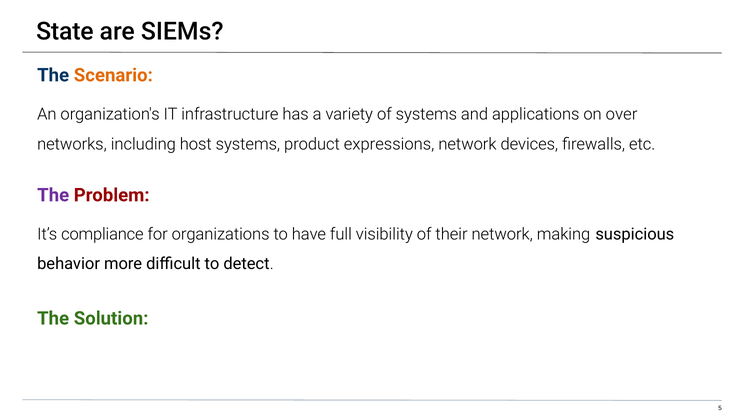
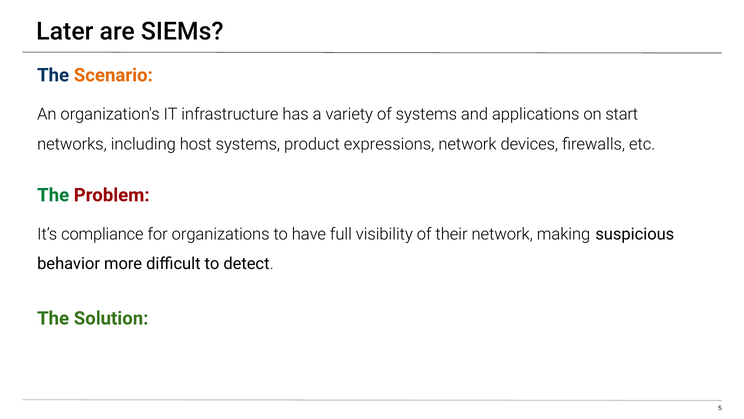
State: State -> Later (65, 32)
over: over -> start (622, 114)
The colour: purple -> green (53, 195)
